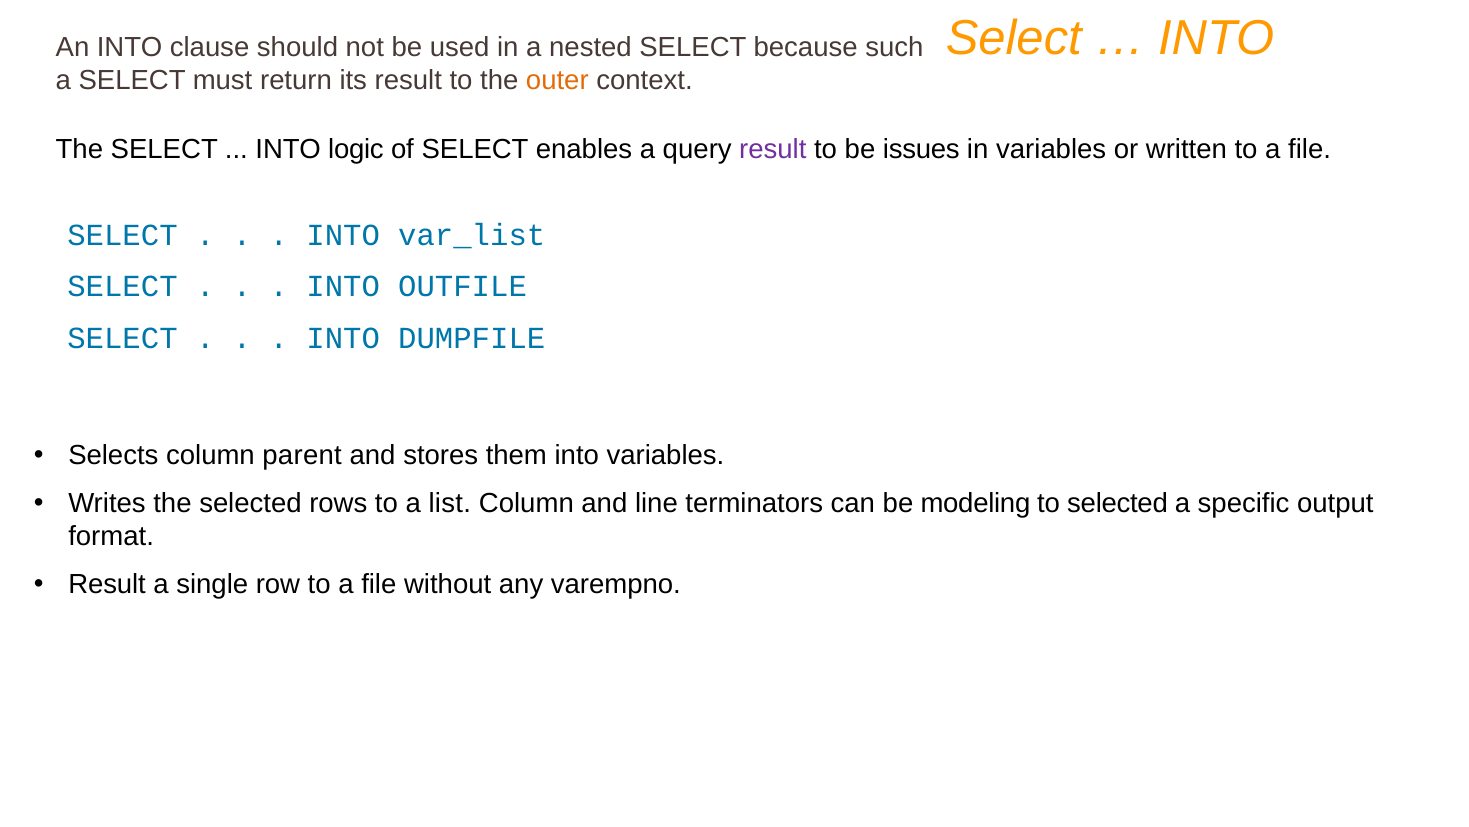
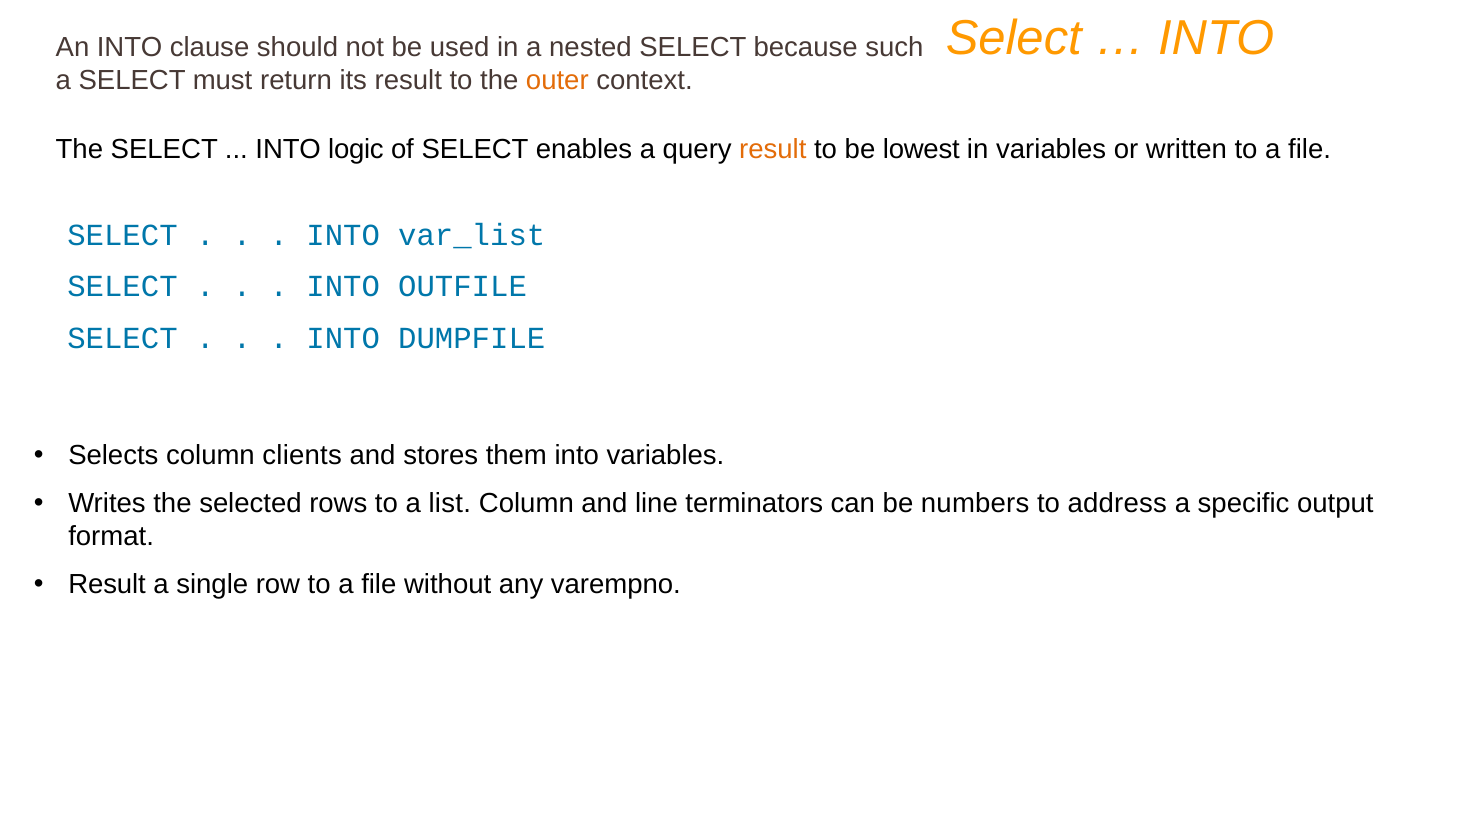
result colour: purple -> orange (773, 150)
issues: issues -> lowest (921, 150)
parent: parent -> clients (302, 456)
modeling: modeling -> numbers (975, 503)
to selected: selected -> address (1117, 503)
